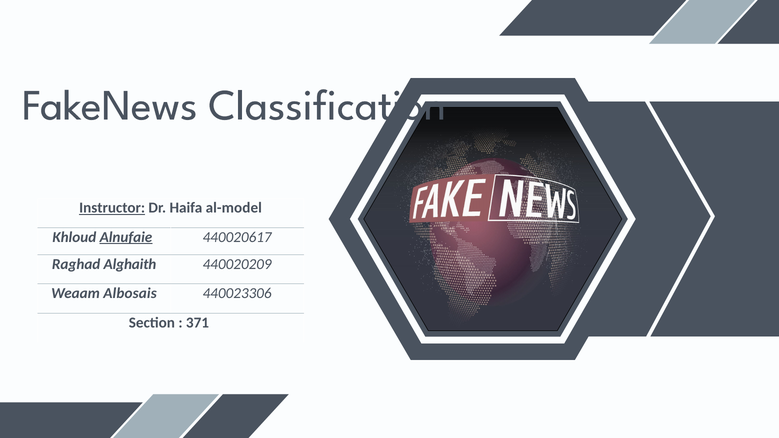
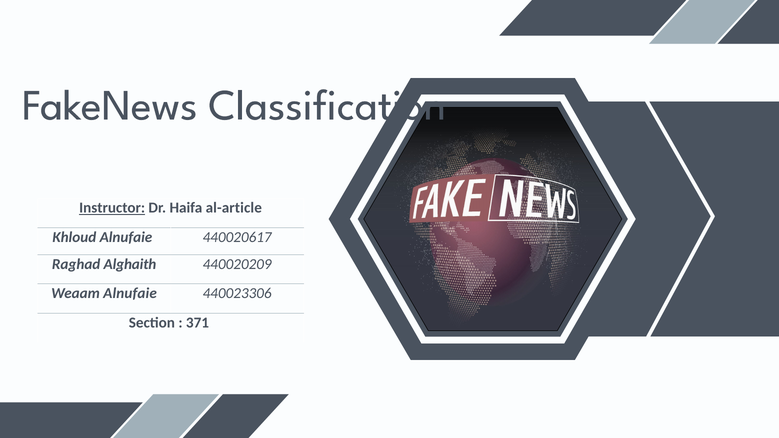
al-model: al-model -> al-article (234, 208)
Alnufaie underline: present -> none (126, 237)
Weaam Albosais: Albosais -> Alnufaie (130, 293)
